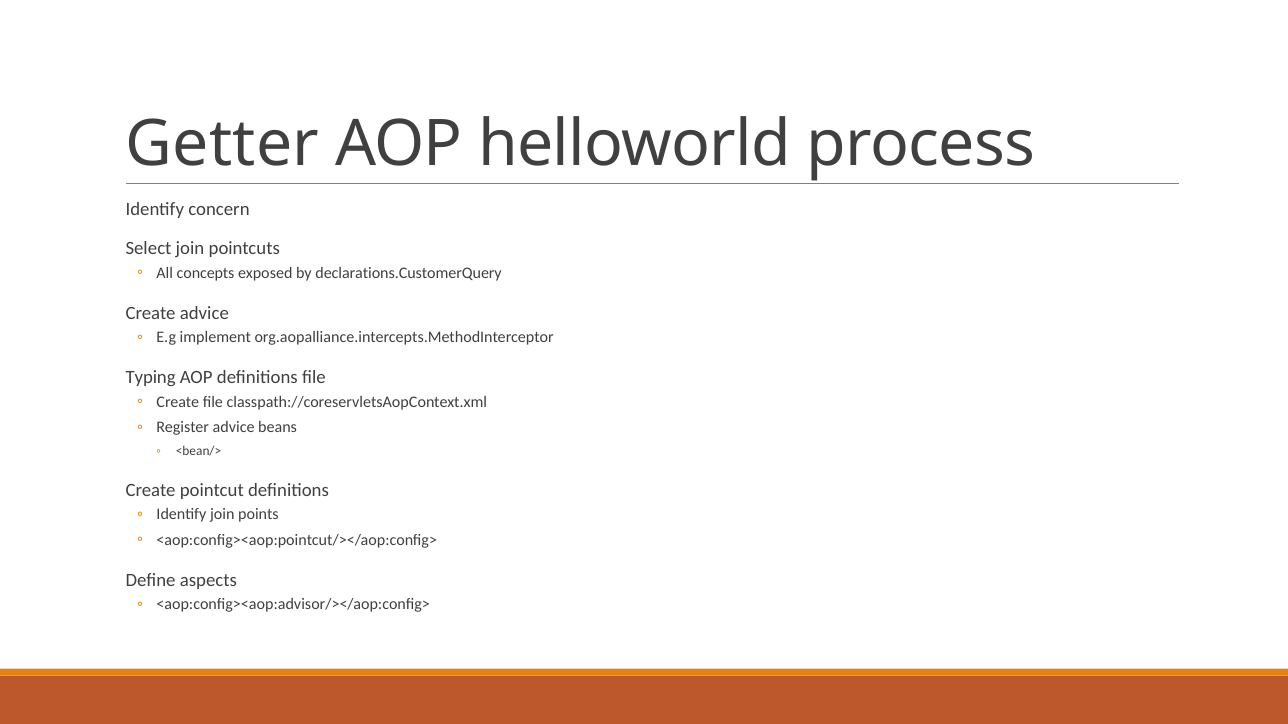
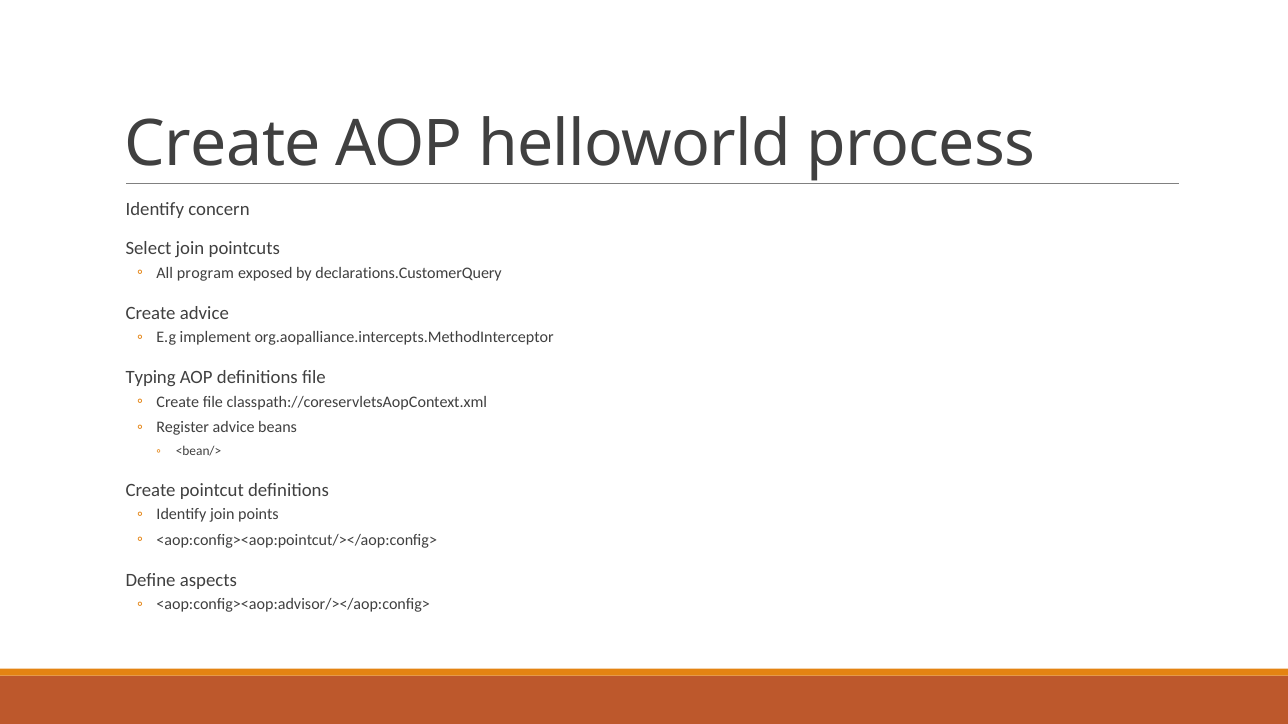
Getter: Getter -> Create (223, 144)
concepts: concepts -> program (205, 273)
